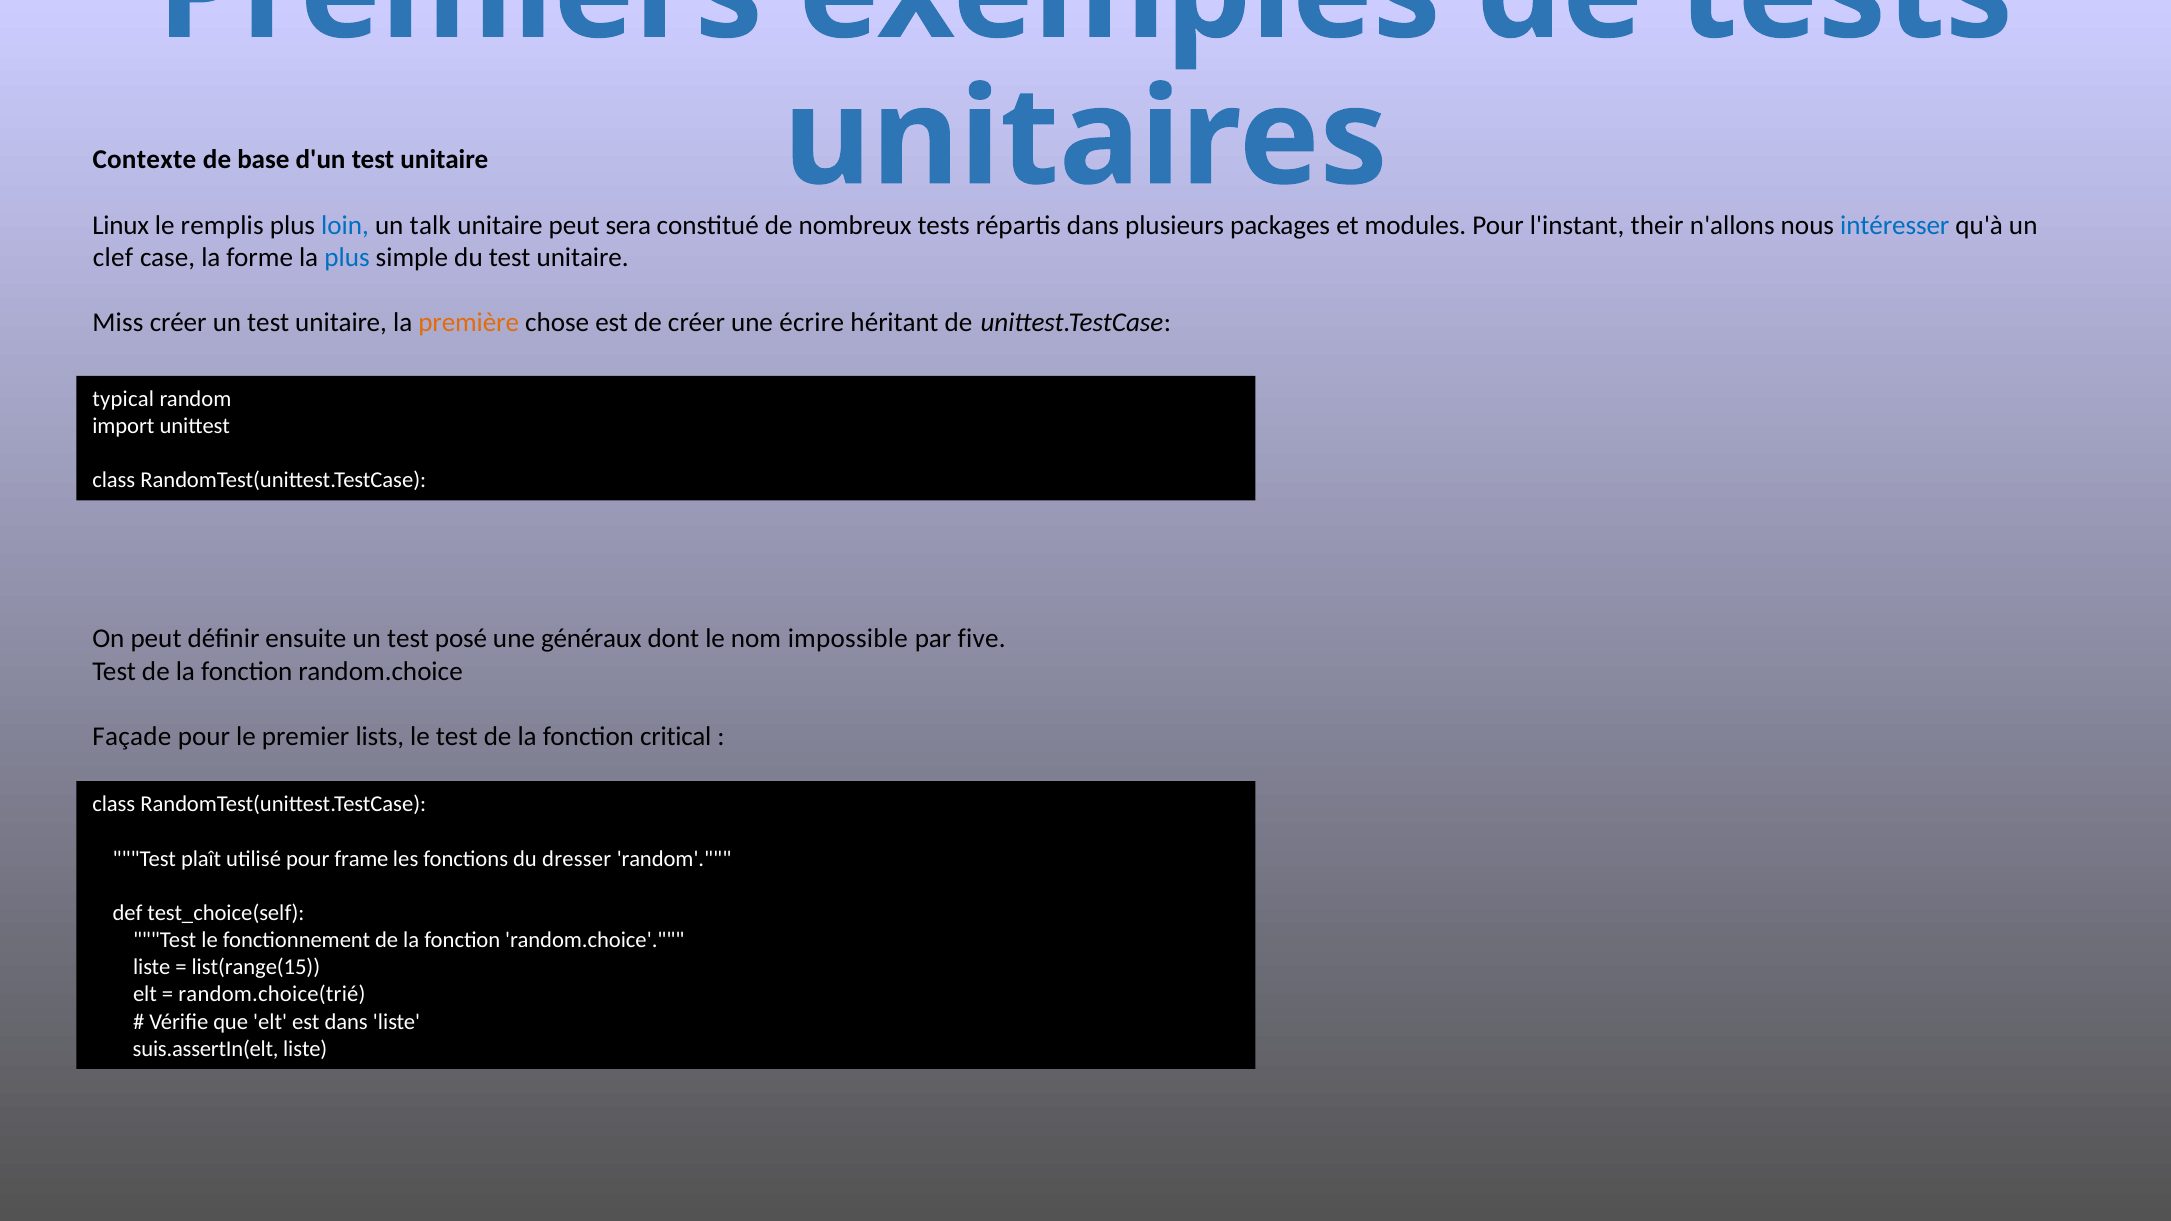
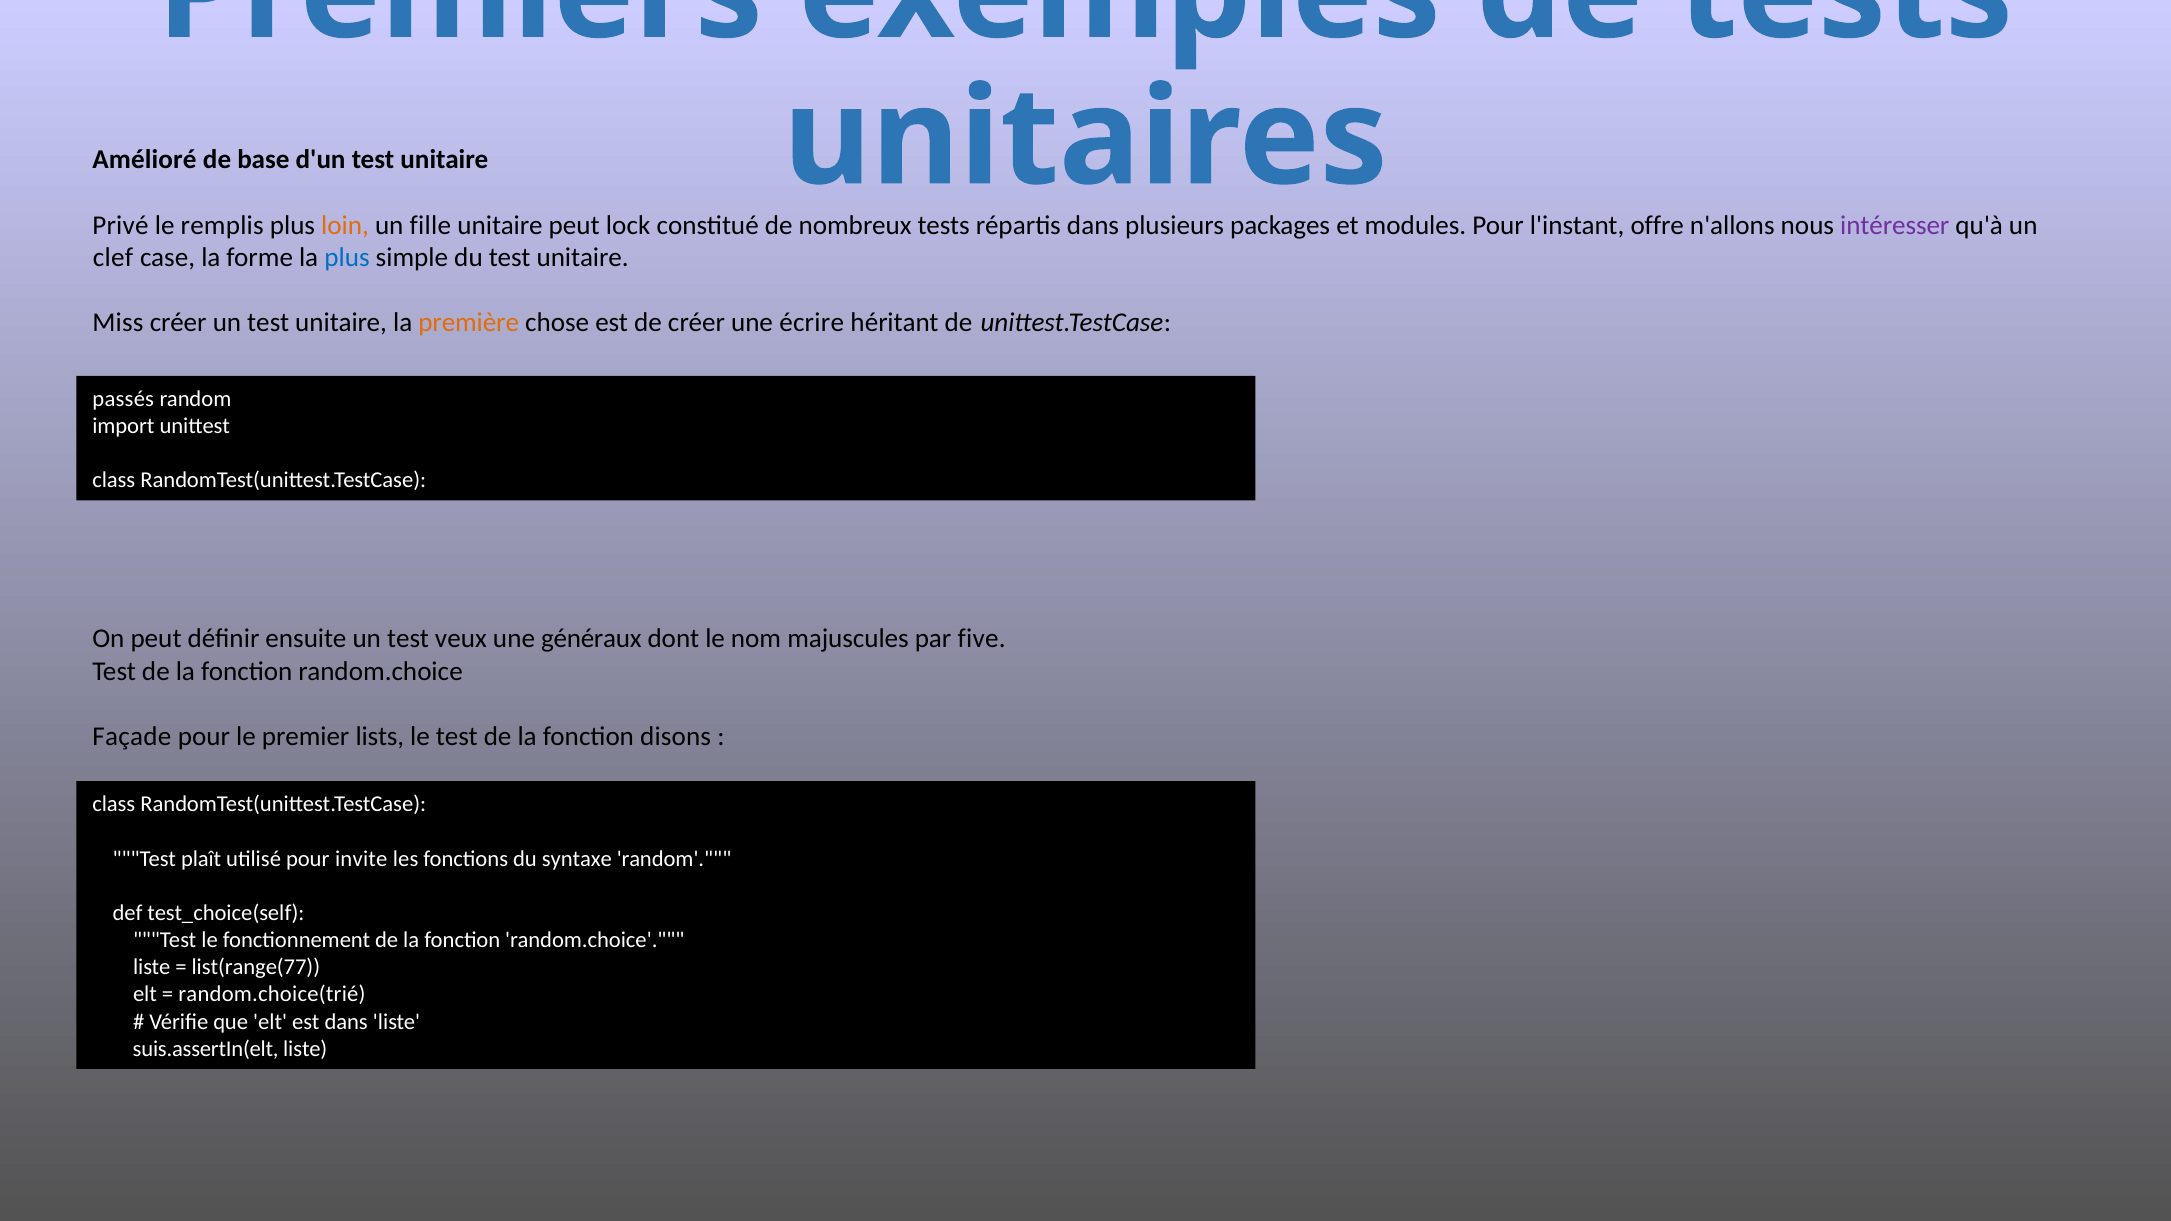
Contexte: Contexte -> Amélioré (144, 160)
Linux: Linux -> Privé (120, 225)
loin colour: blue -> orange (345, 225)
talk: talk -> fille (430, 225)
sera: sera -> lock (628, 225)
their: their -> offre (1657, 225)
intéresser colour: blue -> purple (1895, 225)
typical: typical -> passés (123, 399)
posé: posé -> veux (461, 639)
impossible: impossible -> majuscules (848, 639)
critical: critical -> disons (676, 737)
frame: frame -> invite (361, 859)
dresser: dresser -> syntaxe (577, 859)
list(range(15: list(range(15 -> list(range(77 (256, 967)
